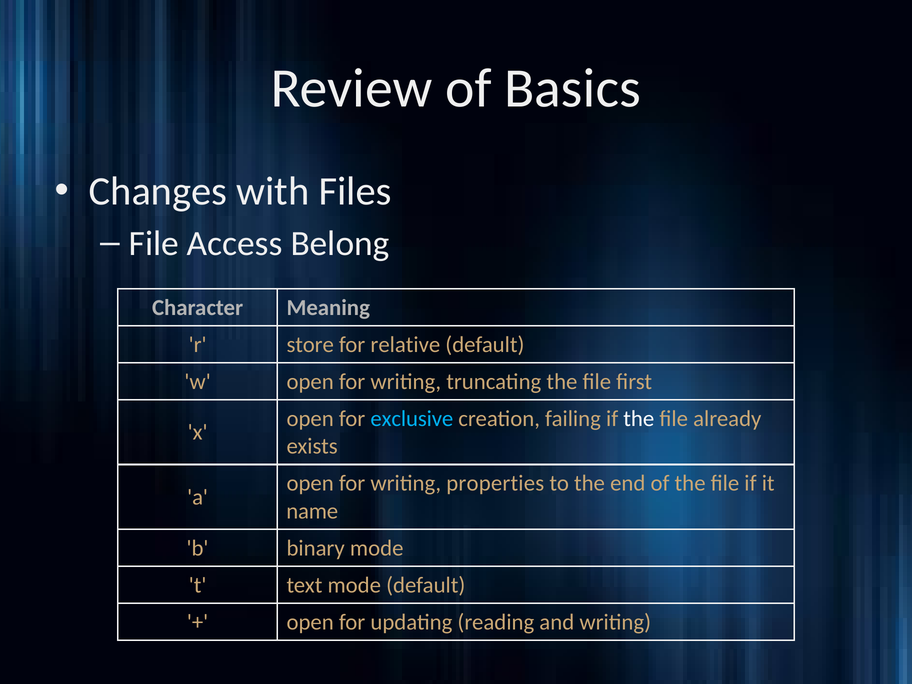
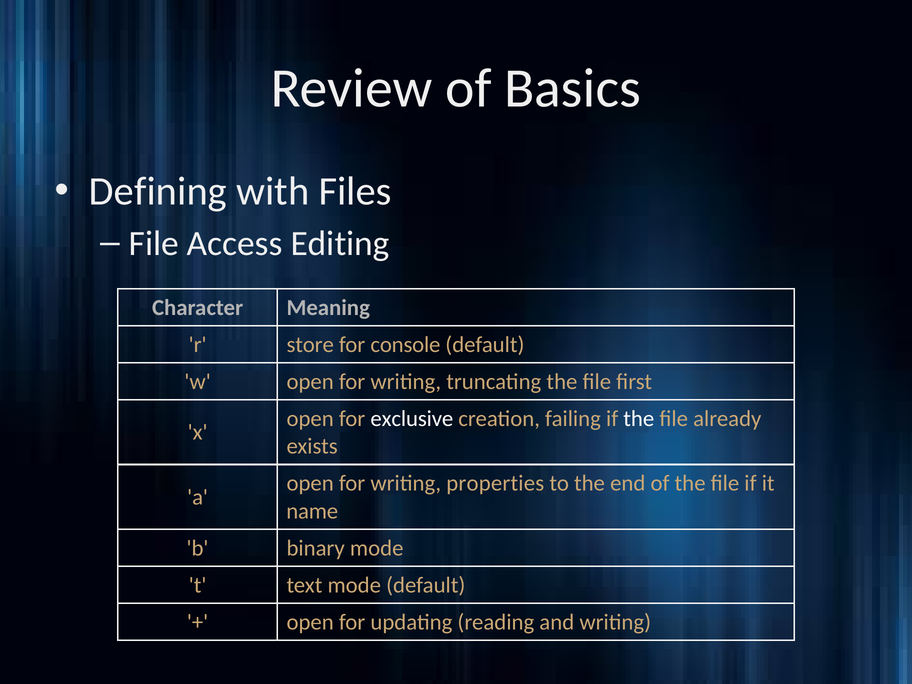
Changes: Changes -> Defining (158, 191)
Belong: Belong -> Editing (340, 244)
relative: relative -> console (405, 345)
exclusive colour: light blue -> white (412, 418)
